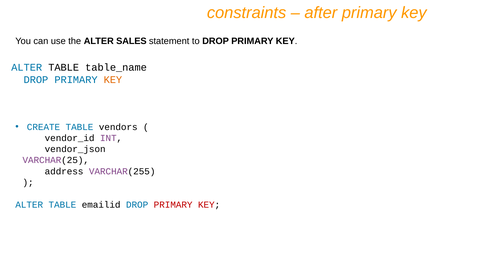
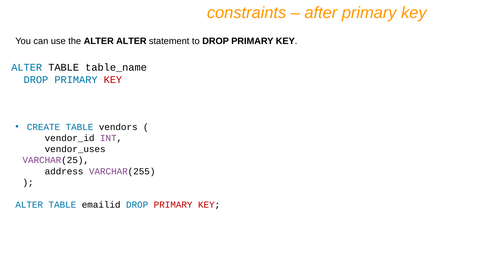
ALTER SALES: SALES -> ALTER (131, 41)
KEY colour: orange -> red (113, 80)
vendor_json: vendor_json -> vendor_uses (75, 149)
